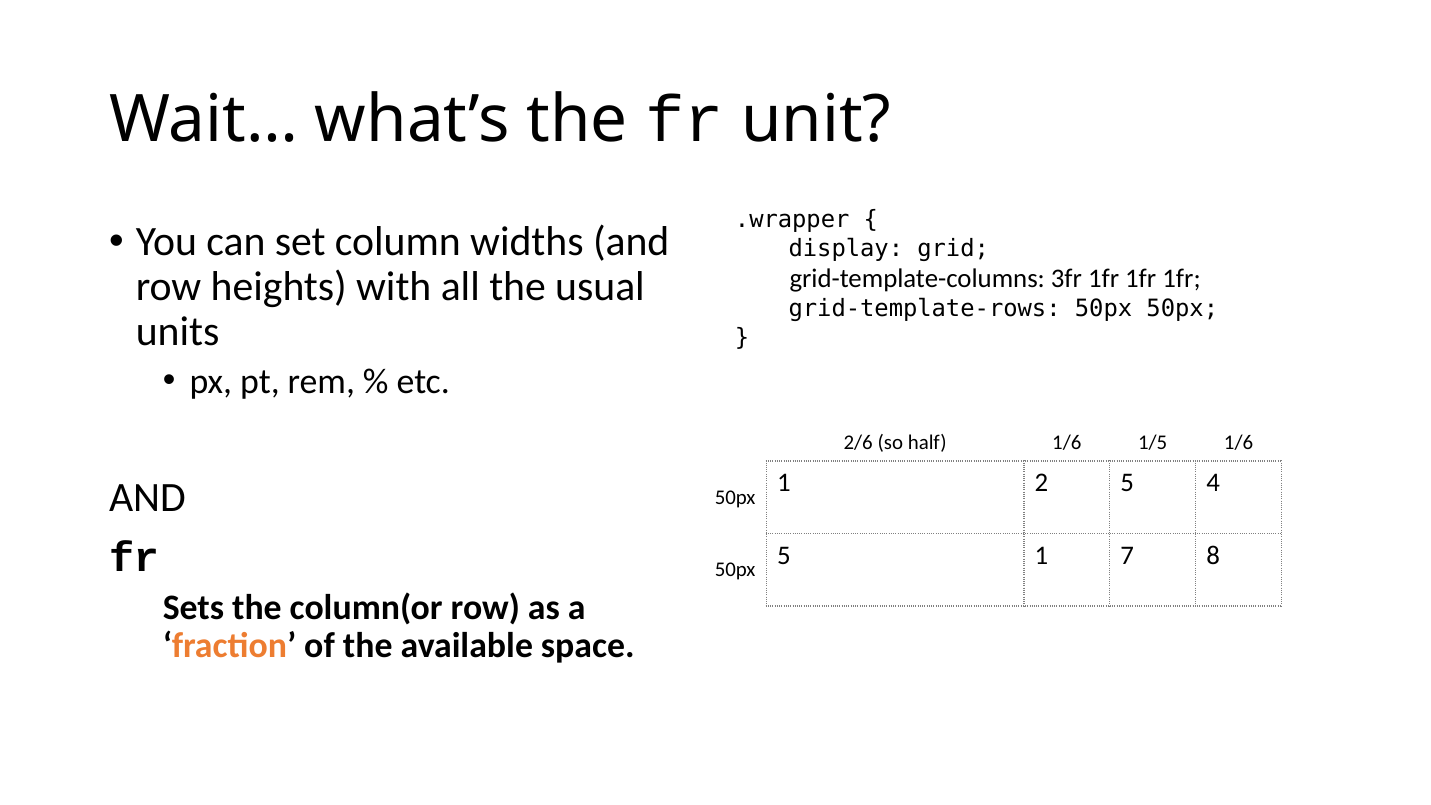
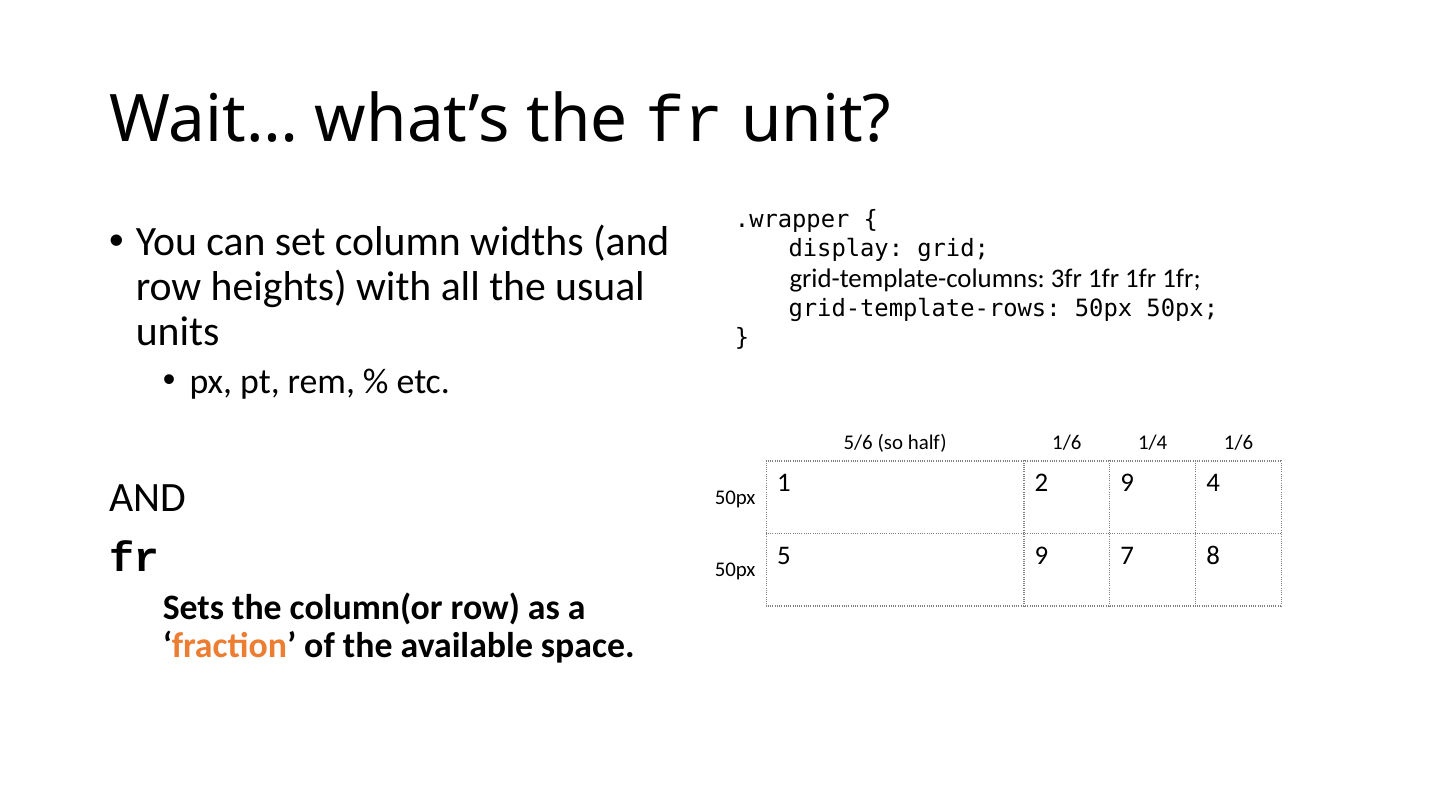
2/6: 2/6 -> 5/6 (858, 443)
1/5: 1/5 -> 1/4 (1153, 443)
2 5: 5 -> 9 (1127, 483)
5 1: 1 -> 9 (1041, 555)
